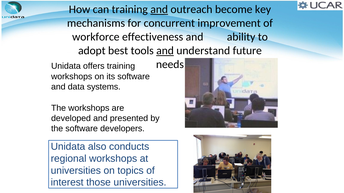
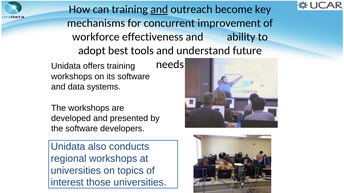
and underline: present -> none (165, 51)
